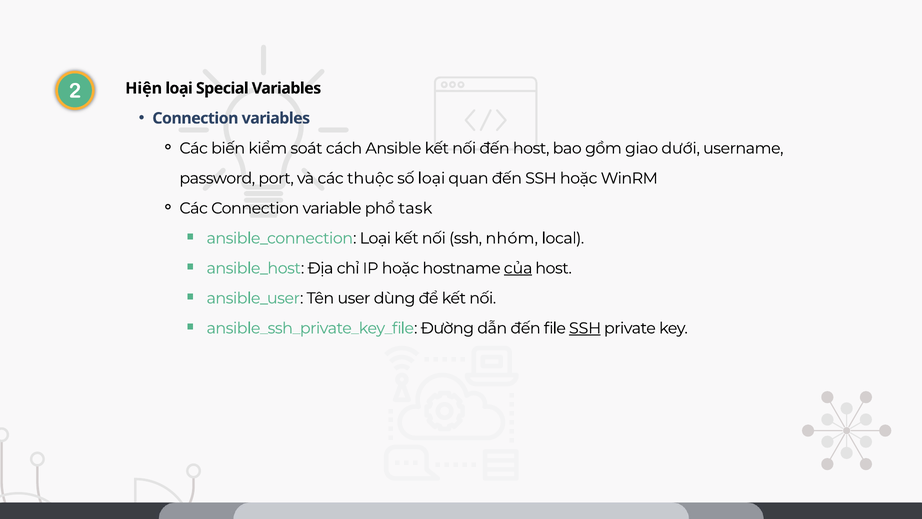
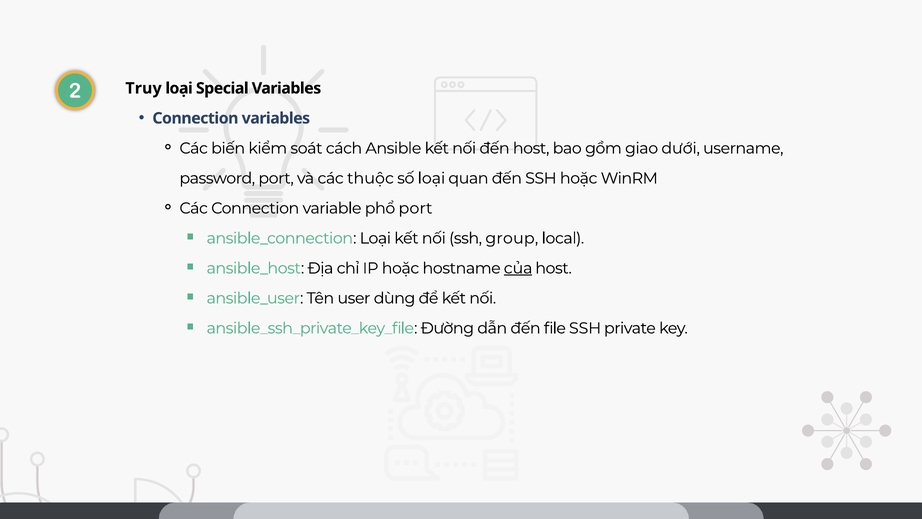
Hiện: Hiện -> Truy (144, 88)
phổ task: task -> port (415, 208)
nhóm: nhóm -> group (512, 238)
SSH underline: present -> none (585, 328)
